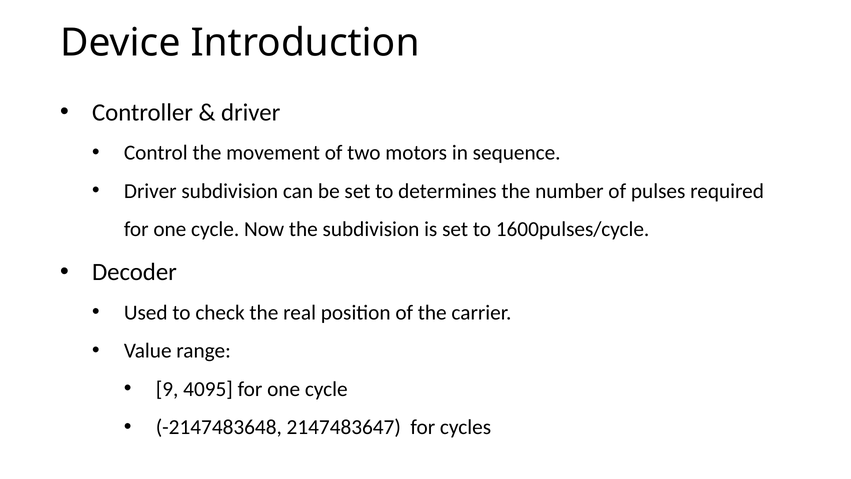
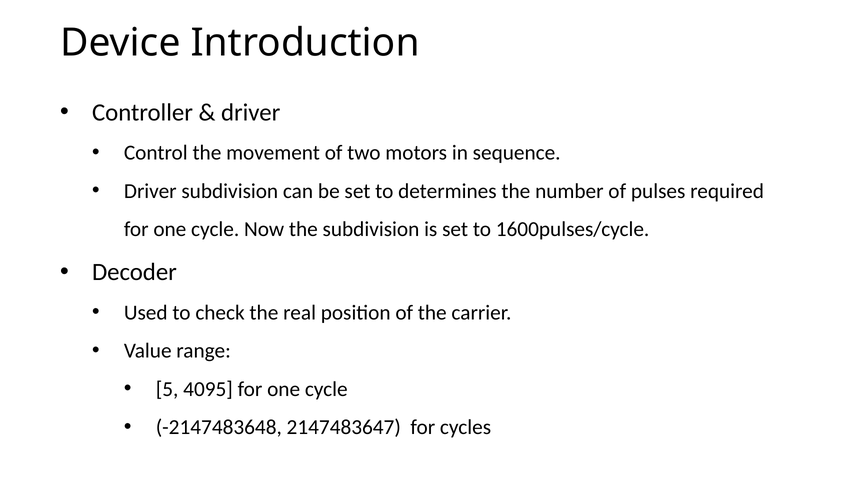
9: 9 -> 5 (167, 389)
